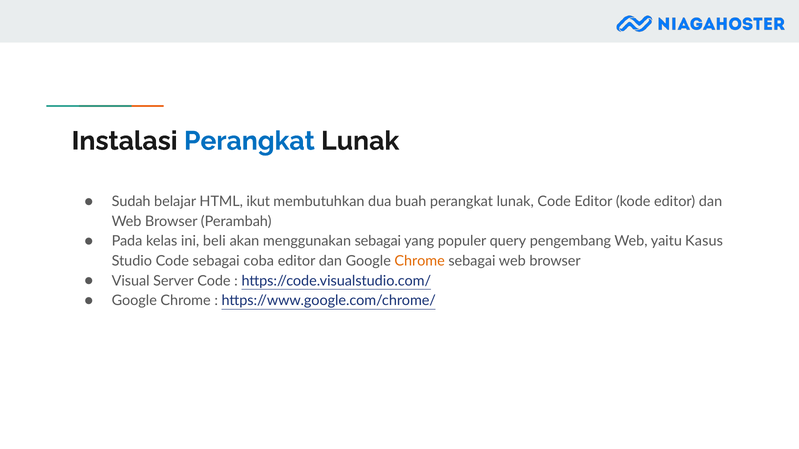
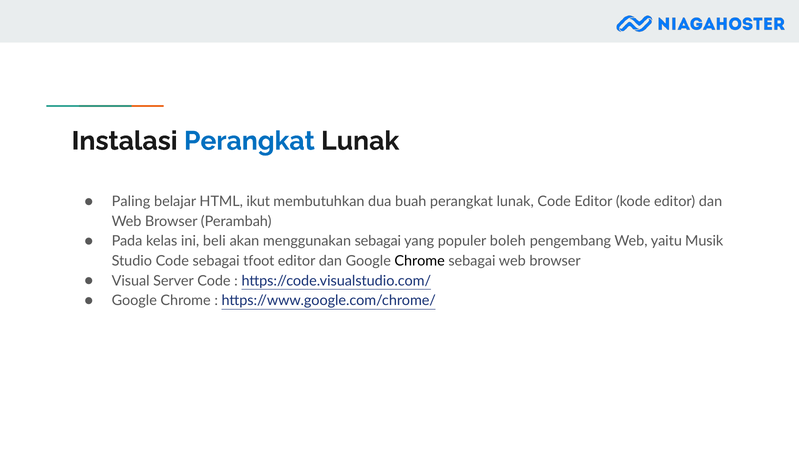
Sudah: Sudah -> Paling (131, 202)
query: query -> boleh (508, 241)
Kasus: Kasus -> Musik (704, 241)
coba: coba -> tfoot (259, 261)
Chrome colour: orange -> black (420, 261)
